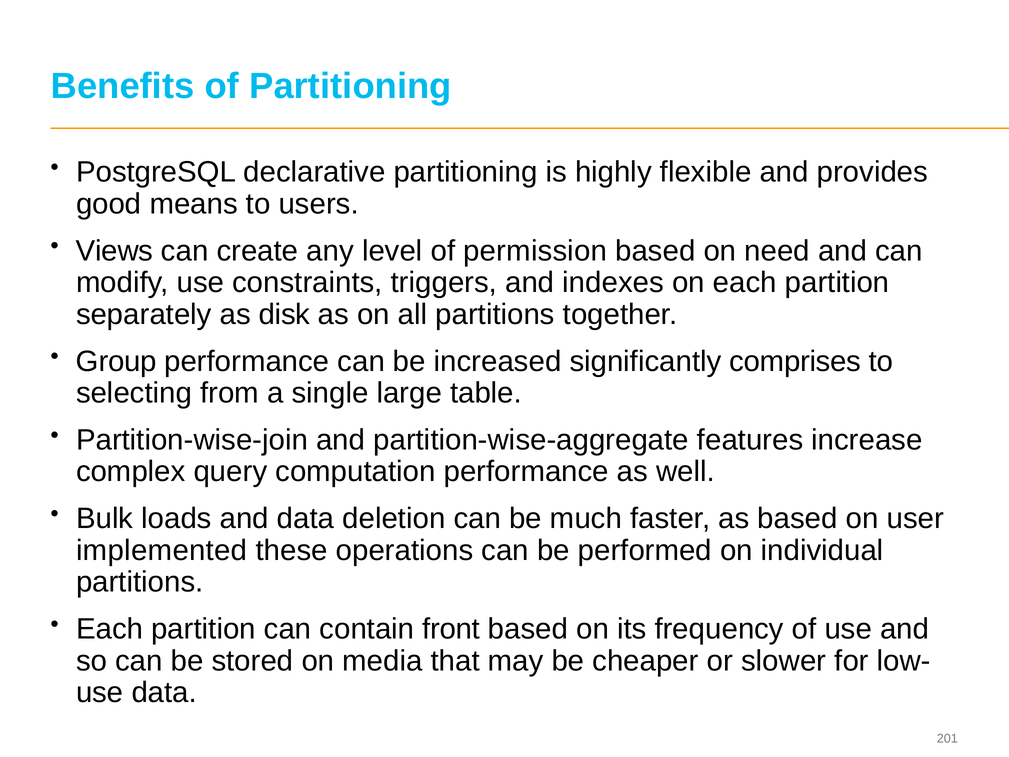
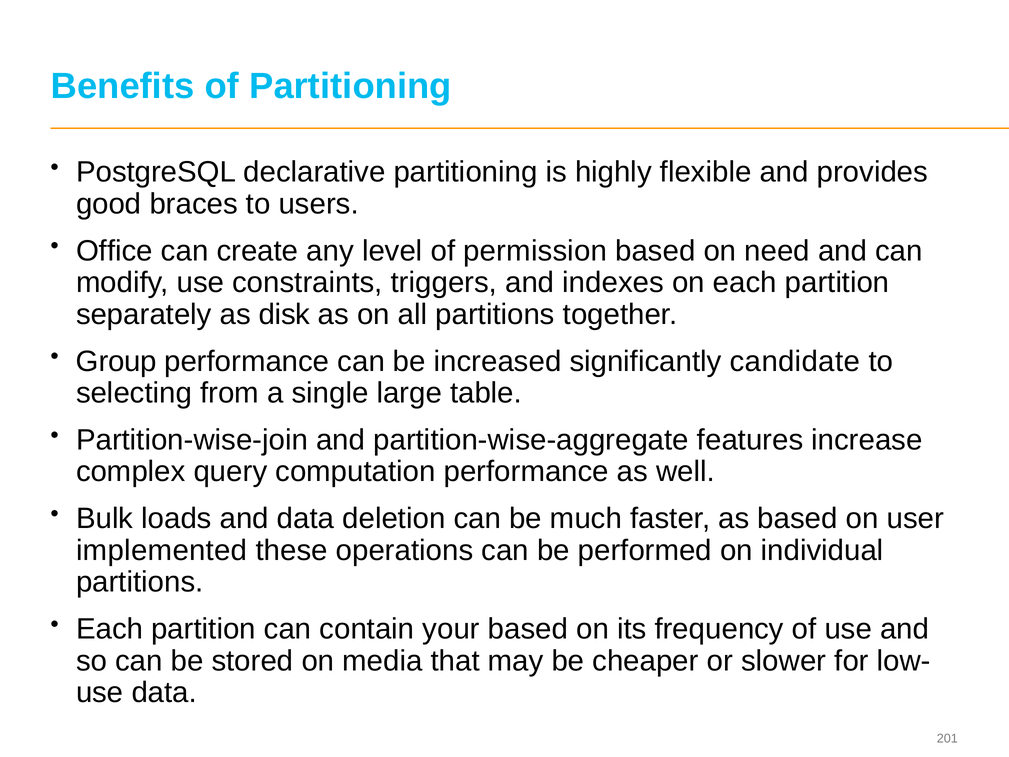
means: means -> braces (194, 204)
Views: Views -> Office (114, 251)
comprises: comprises -> candidate (795, 361)
front: front -> your (451, 629)
